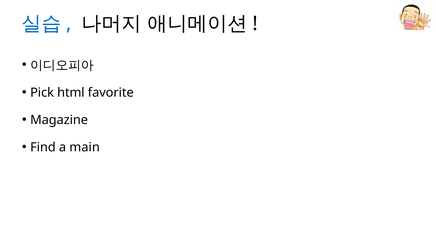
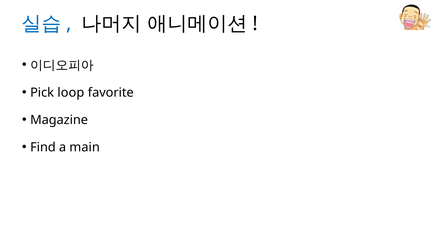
html: html -> loop (71, 93)
